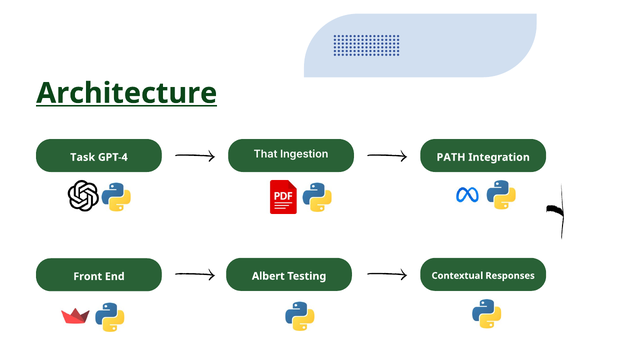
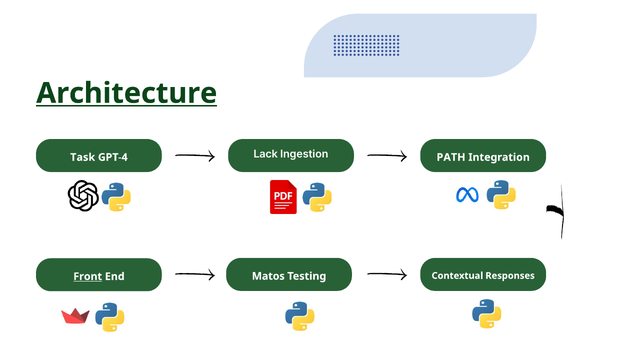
That: That -> Lack (266, 154)
Albert: Albert -> Matos (268, 277)
Front underline: none -> present (88, 277)
